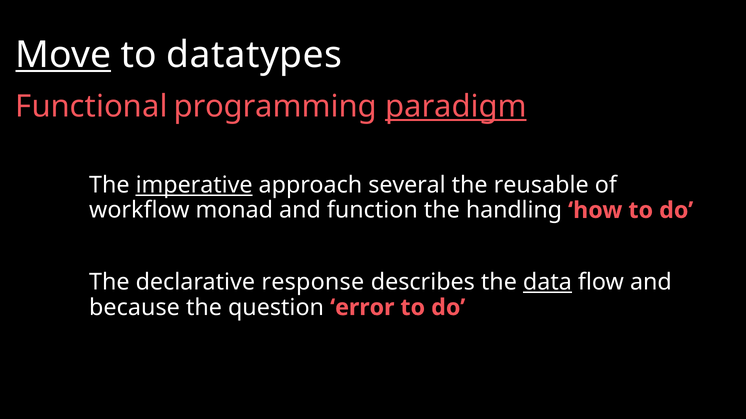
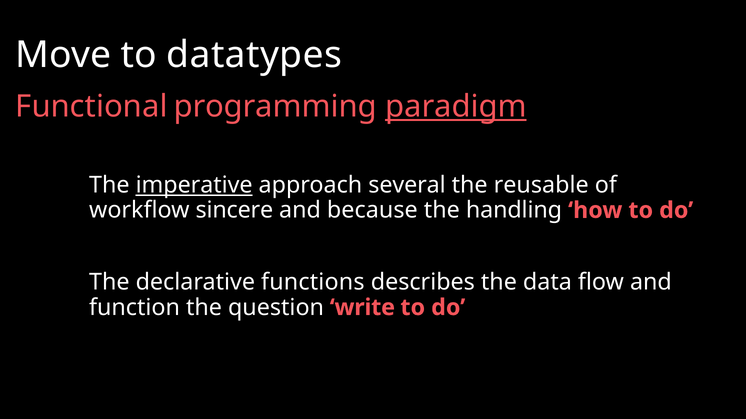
Move underline: present -> none (63, 55)
monad: monad -> sincere (234, 211)
function: function -> because (372, 211)
response: response -> functions (313, 283)
data underline: present -> none (547, 283)
because: because -> function (135, 308)
error: error -> write (362, 308)
